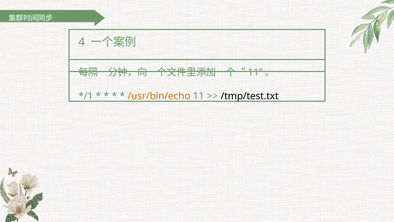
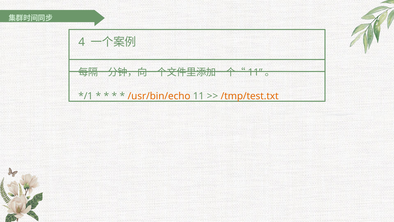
/tmp/test.txt colour: black -> orange (250, 96)
